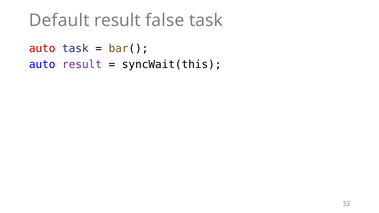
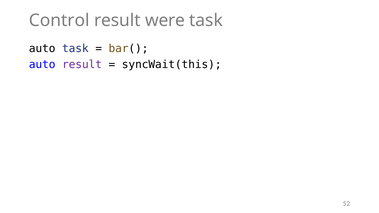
Default: Default -> Control (59, 20)
false: false -> were (165, 20)
auto colour: red -> black (42, 49)
